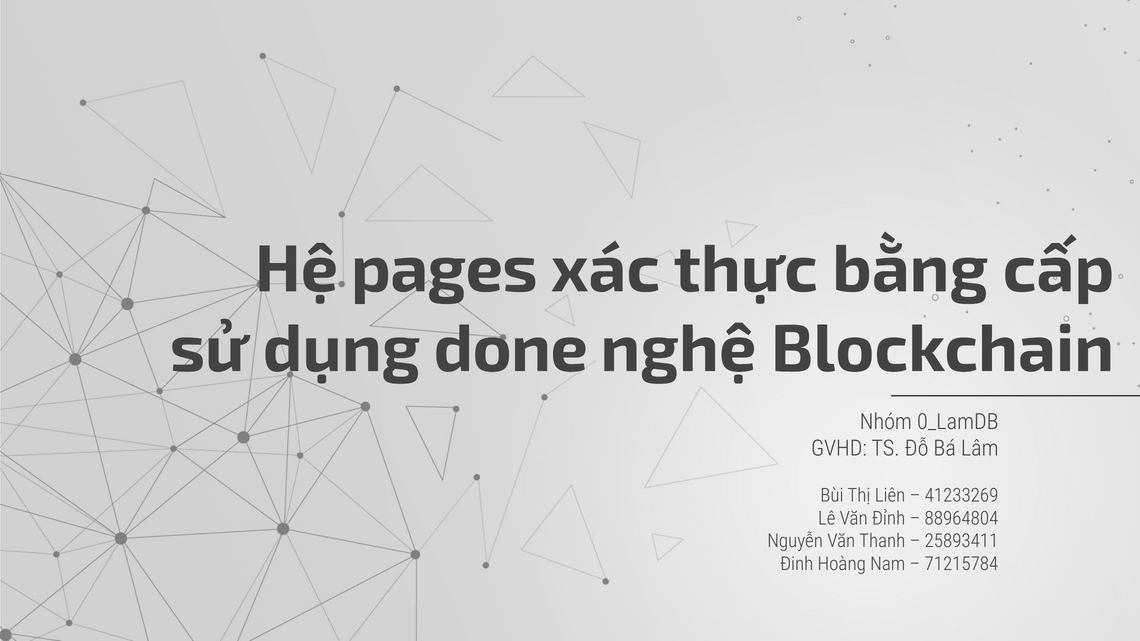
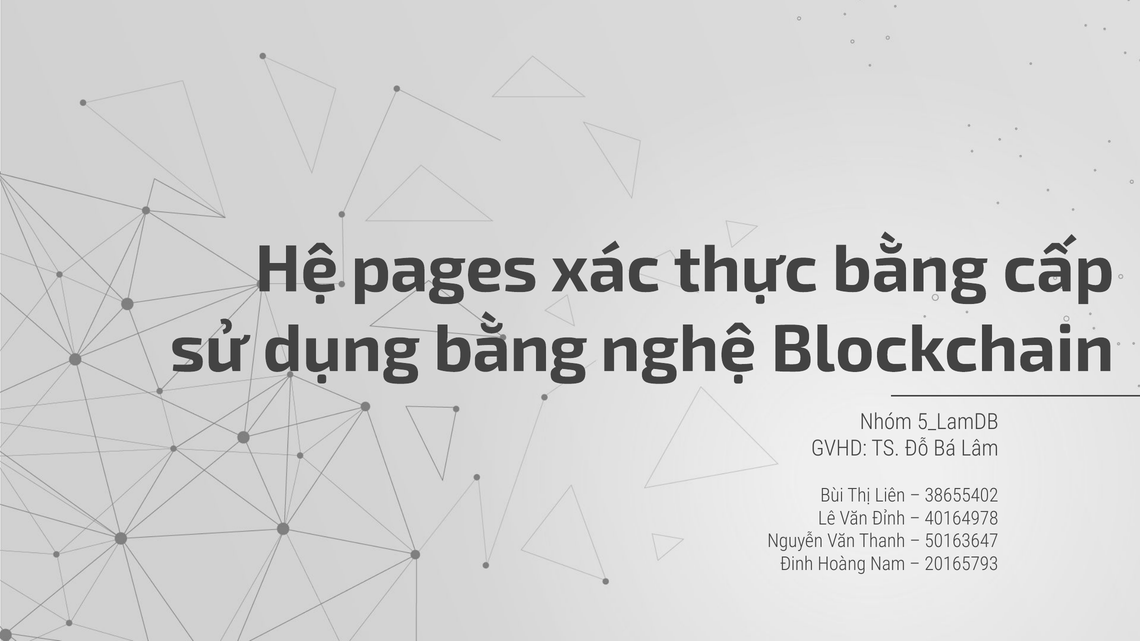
dụng done: done -> bằng (511, 349)
0_LamDB: 0_LamDB -> 5_LamDB (958, 422)
41233269: 41233269 -> 38655402 (962, 496)
88964804: 88964804 -> 40164978 (961, 519)
25893411: 25893411 -> 50163647 (961, 541)
71215784: 71215784 -> 20165793 (961, 564)
